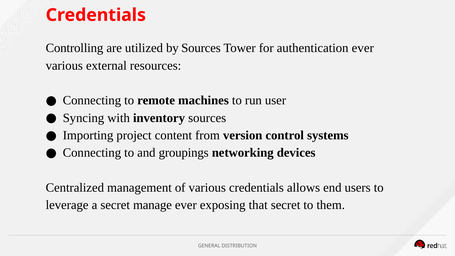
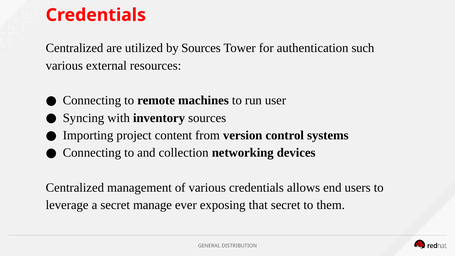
Controlling: Controlling -> Centralized (74, 48)
authentication ever: ever -> such (363, 48)
groupings: groupings -> collection (184, 153)
